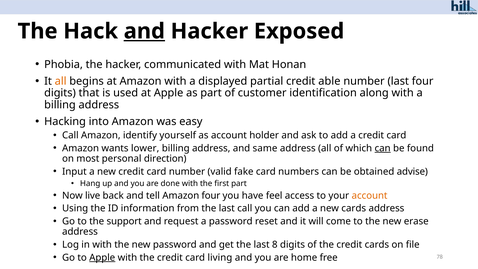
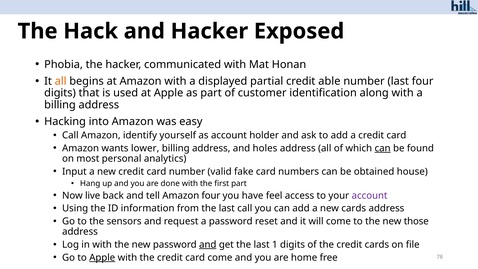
and underline: present -> none (144, 31)
same: same -> holes (265, 148)
direction: direction -> analytics (165, 159)
advise: advise -> house (412, 171)
account colour: orange -> purple (370, 195)
support: support -> sensors (124, 221)
erase: erase -> those (416, 221)
and underline: none -> present (208, 244)
8: 8 -> 1 (275, 244)
card living: living -> come (220, 257)
